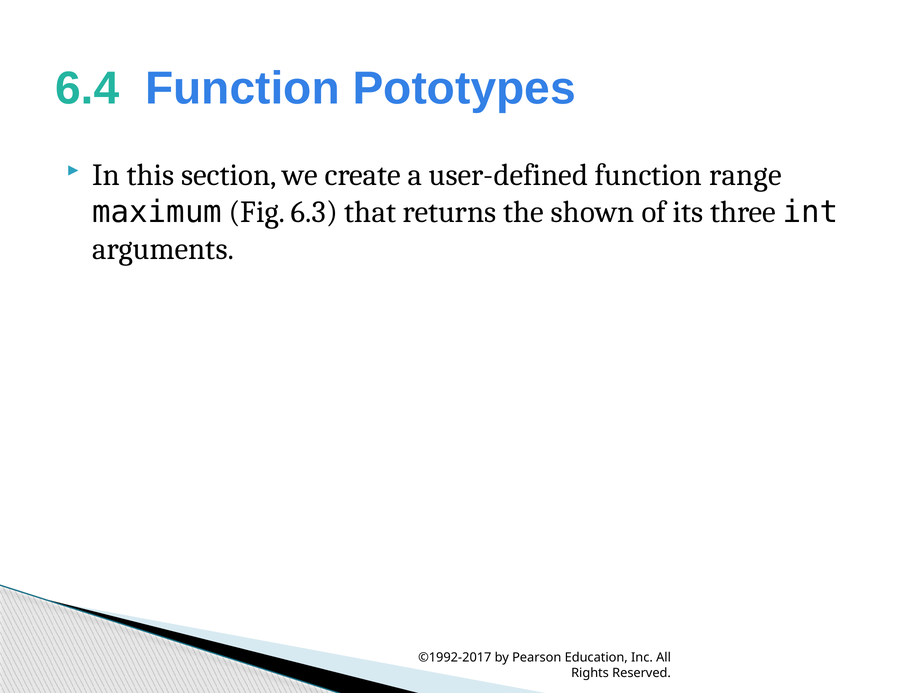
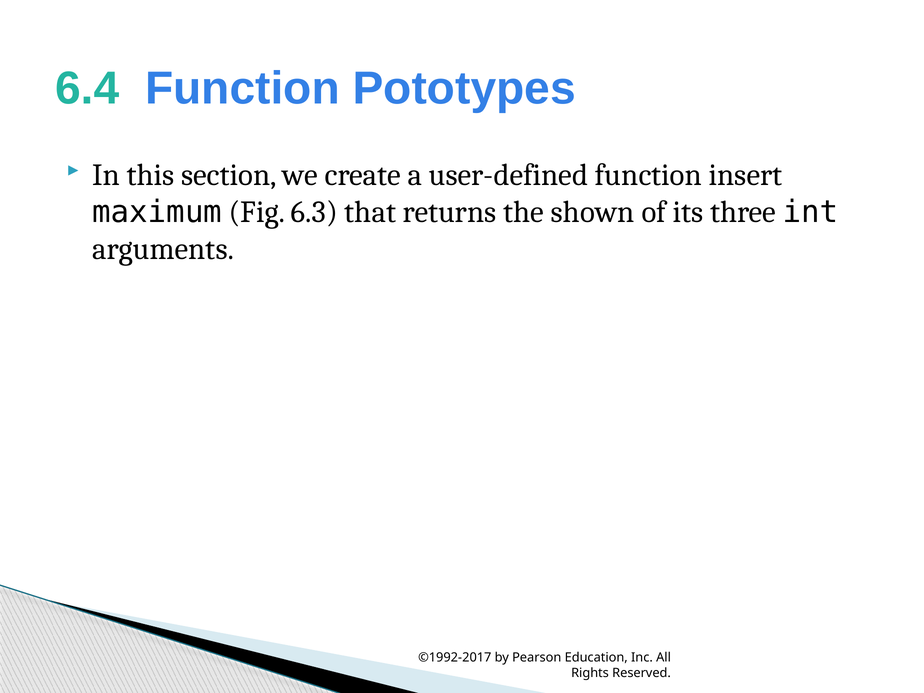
range: range -> insert (746, 175)
